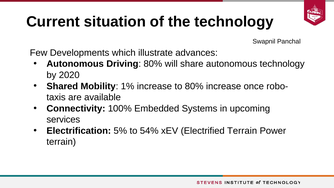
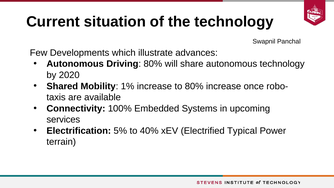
54%: 54% -> 40% (149, 131)
Electrified Terrain: Terrain -> Typical (242, 131)
